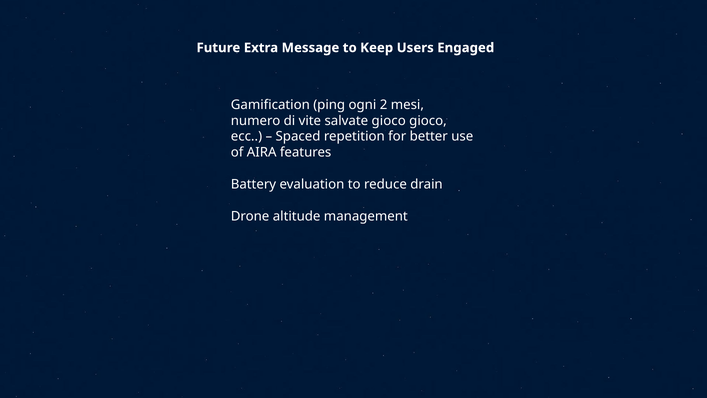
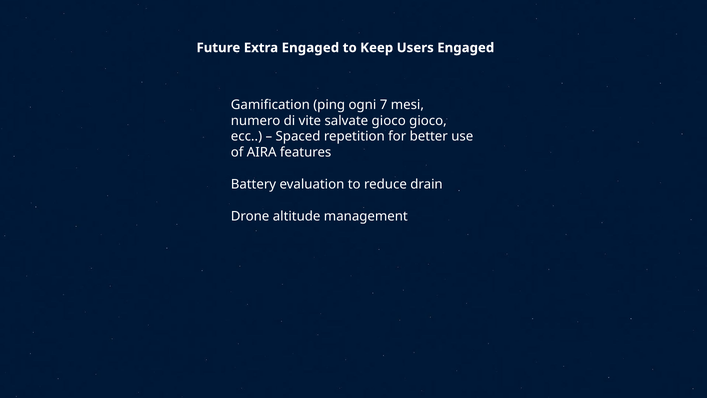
Extra Message: Message -> Engaged (310, 48)
2: 2 -> 7 (384, 105)
